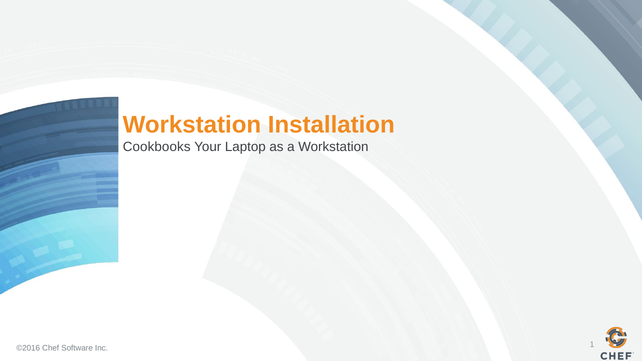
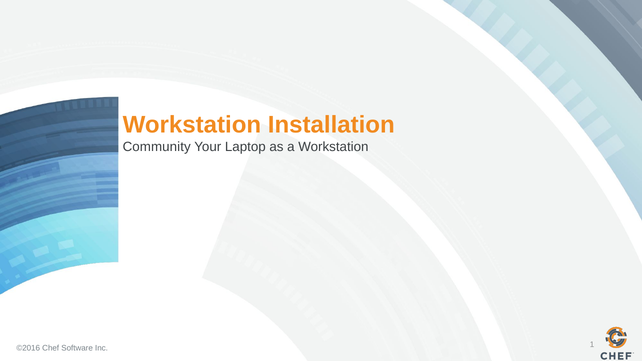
Cookbooks: Cookbooks -> Community (157, 147)
